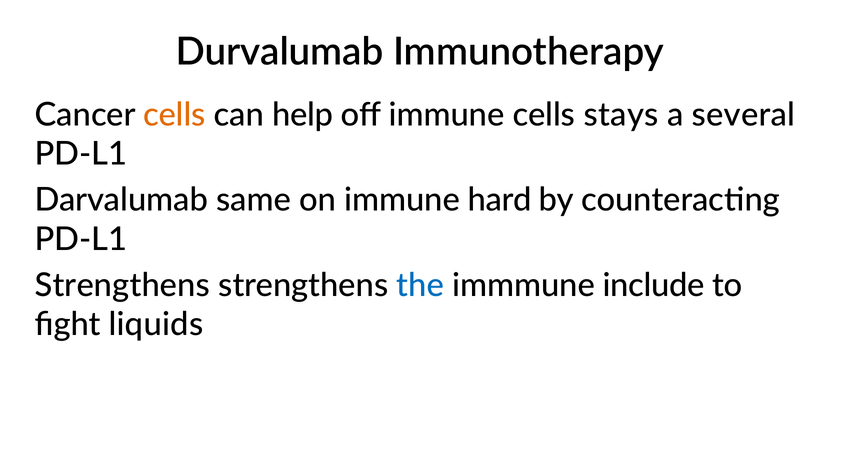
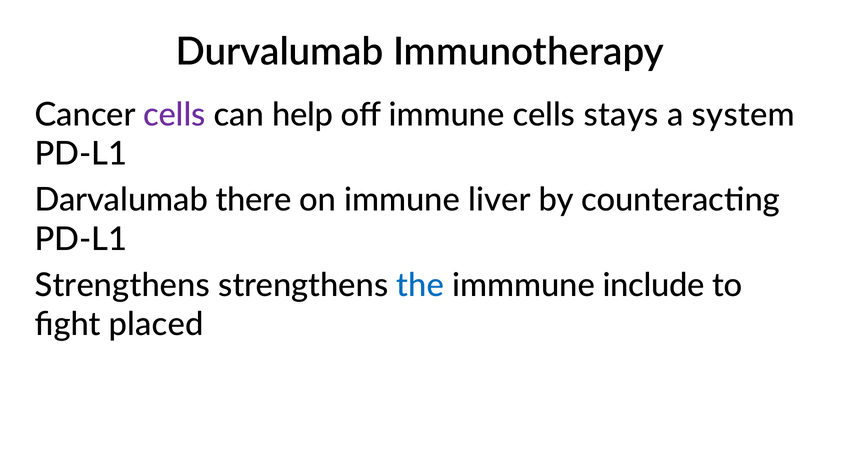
cells colour: orange -> purple (174, 115)
several: several -> system (743, 115)
same: same -> there (254, 200)
hard: hard -> liver (499, 200)
liquids: liquids -> placed (156, 324)
